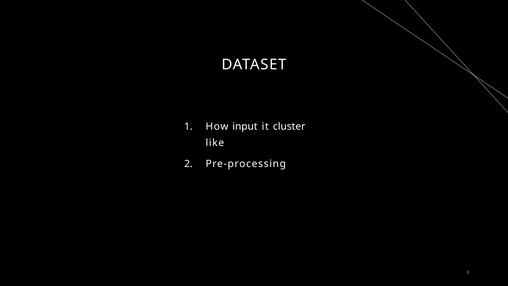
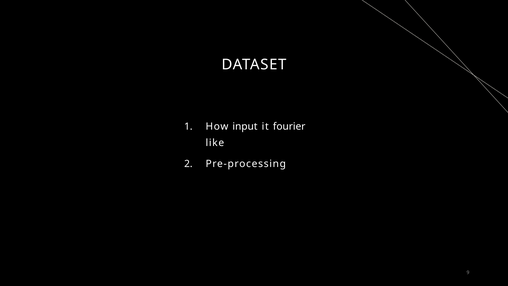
cluster: cluster -> fourier (289, 126)
